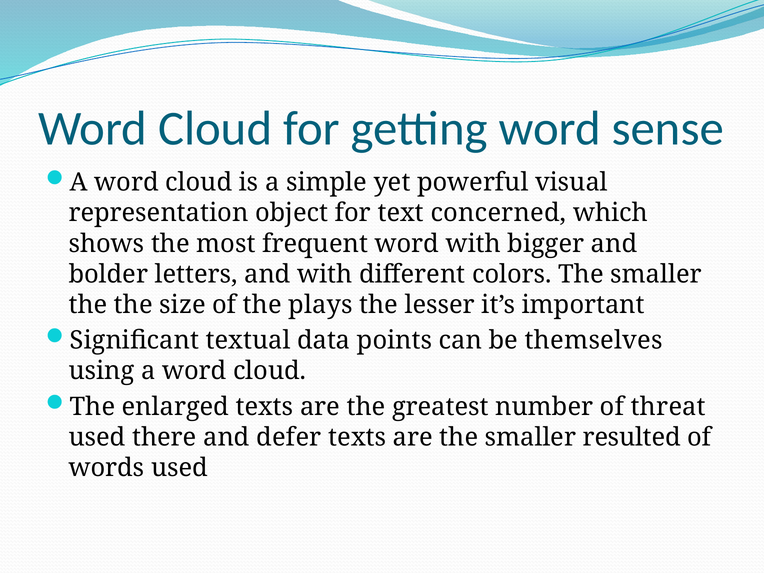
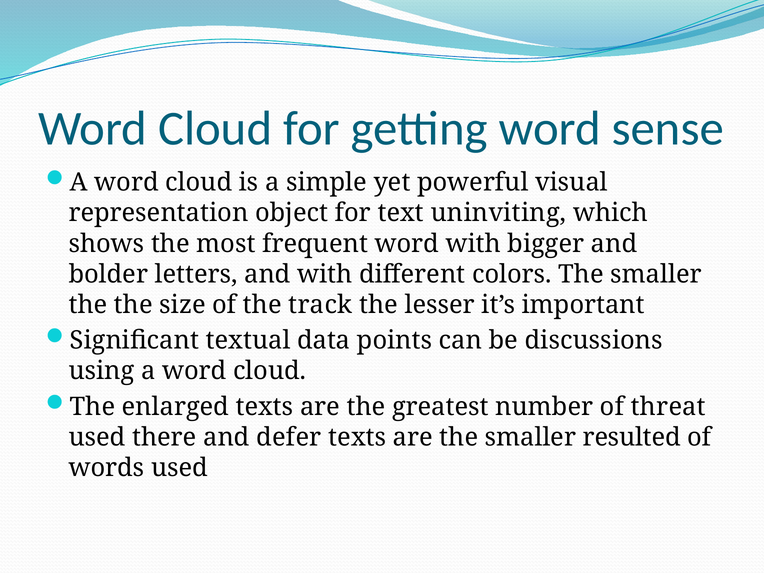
concerned: concerned -> uninviting (498, 213)
plays: plays -> track (320, 305)
themselves: themselves -> discussions (594, 340)
